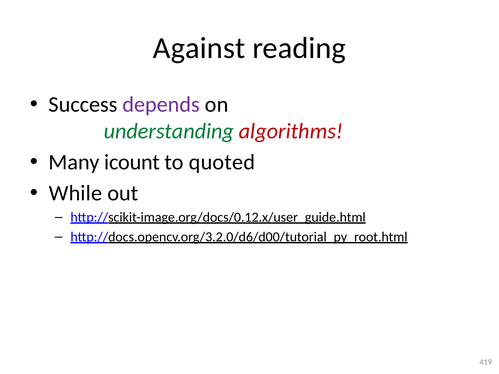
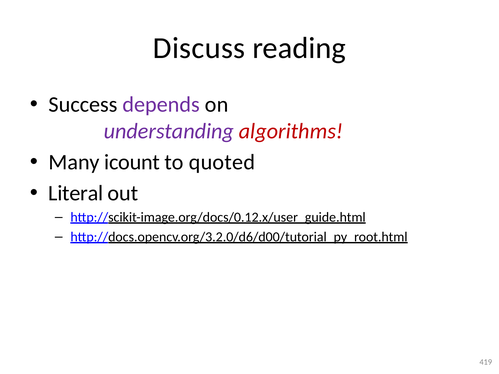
Against: Against -> Discuss (199, 48)
understanding colour: green -> purple (169, 131)
While: While -> Literal (76, 193)
